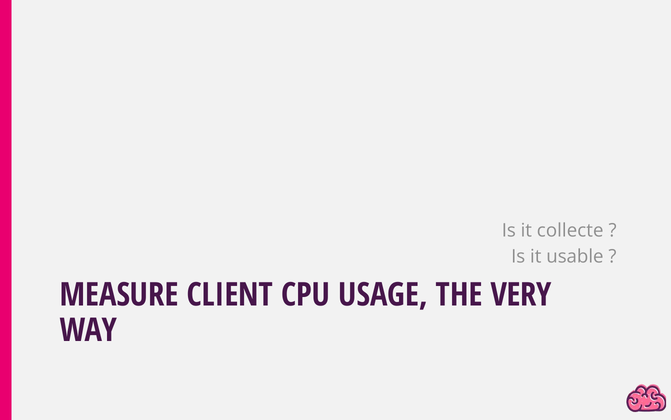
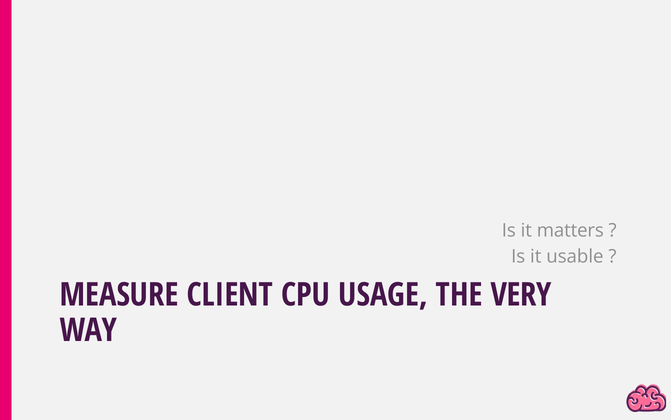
collecte: collecte -> matters (570, 230)
